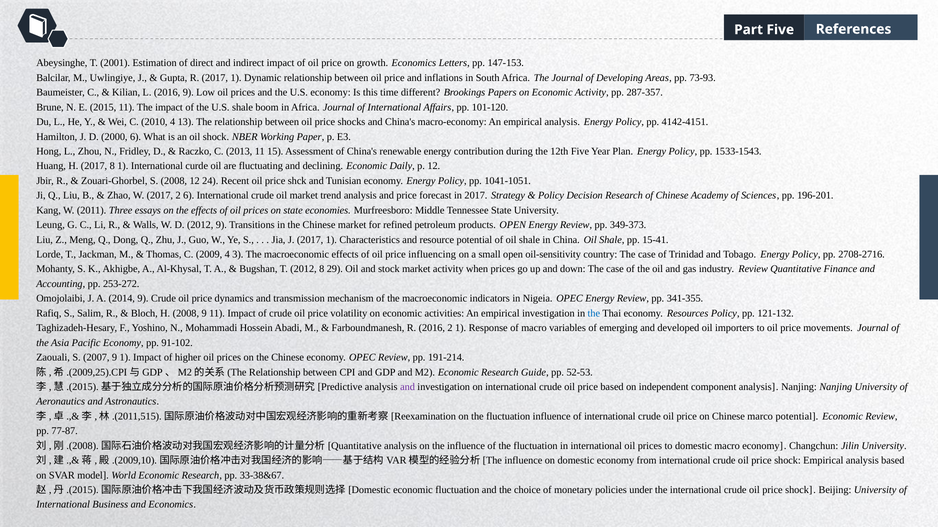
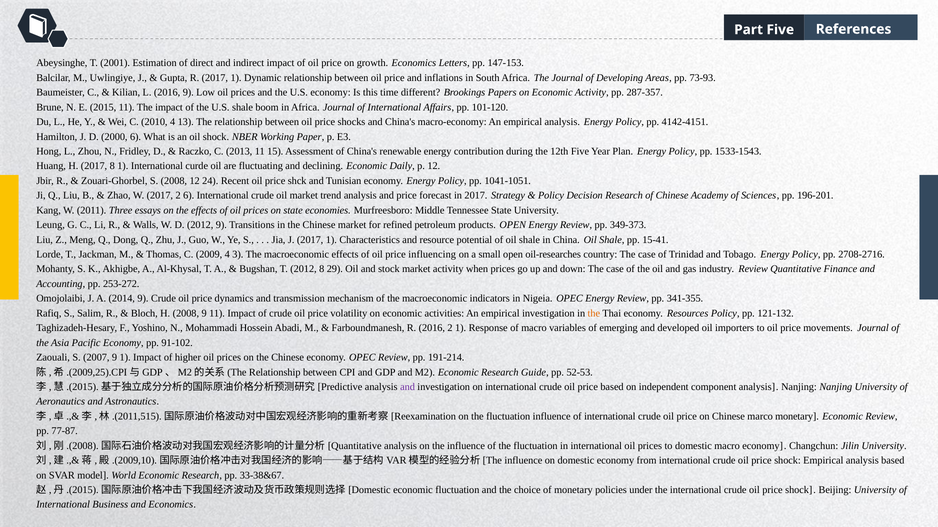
oil-sensitivity: oil-sensitivity -> oil-researches (553, 255)
the colour: blue -> orange (594, 314)
marco potential: potential -> monetary (797, 417)
